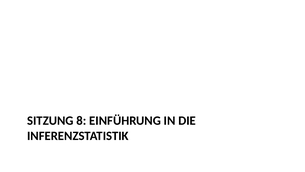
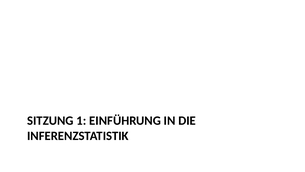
8: 8 -> 1 (81, 120)
